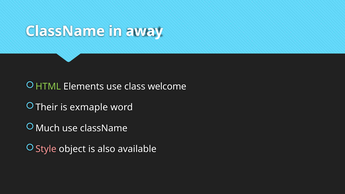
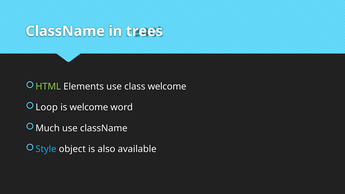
away: away -> trees (144, 31)
Their: Their -> Loop (47, 107)
is exmaple: exmaple -> welcome (89, 107)
Style colour: pink -> light blue (46, 149)
